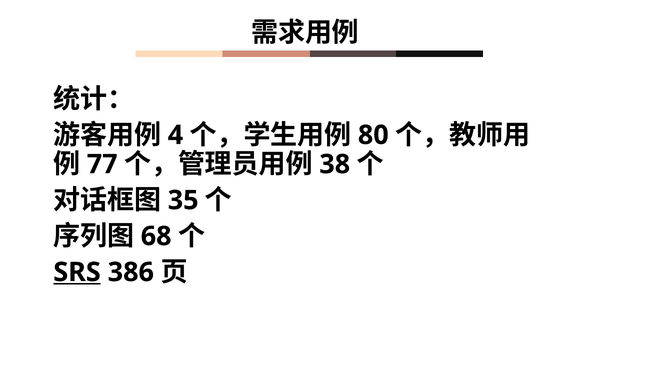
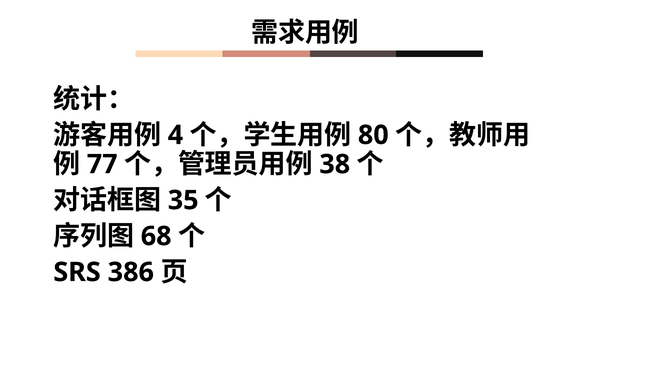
SRS underline: present -> none (77, 272)
